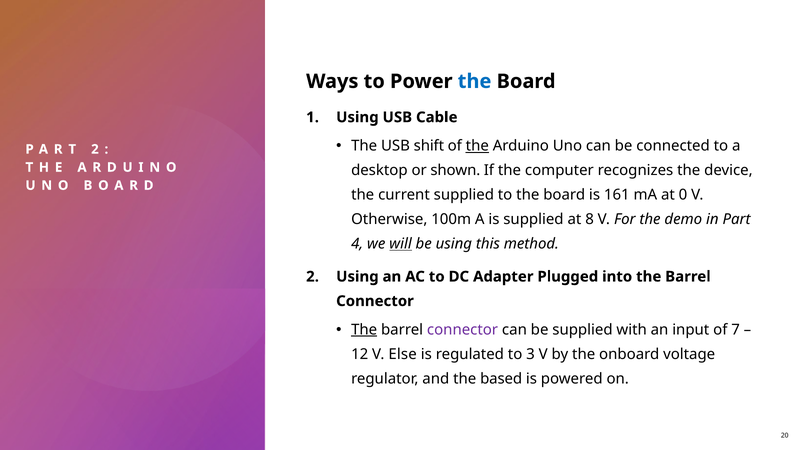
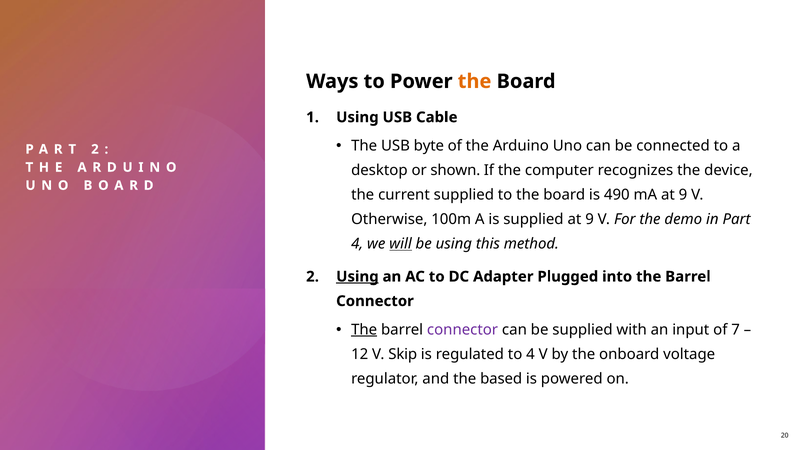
the colour: blue -> orange (475, 81)
shift: shift -> byte (429, 146)
the underline: present -> none (477, 146)
161: 161 -> 490 (617, 195)
mA at 0: 0 -> 9 (683, 195)
supplied at 8: 8 -> 9 (590, 219)
Using underline: none -> present (357, 277)
Else: Else -> Skip (403, 354)
to 3: 3 -> 4 (531, 354)
